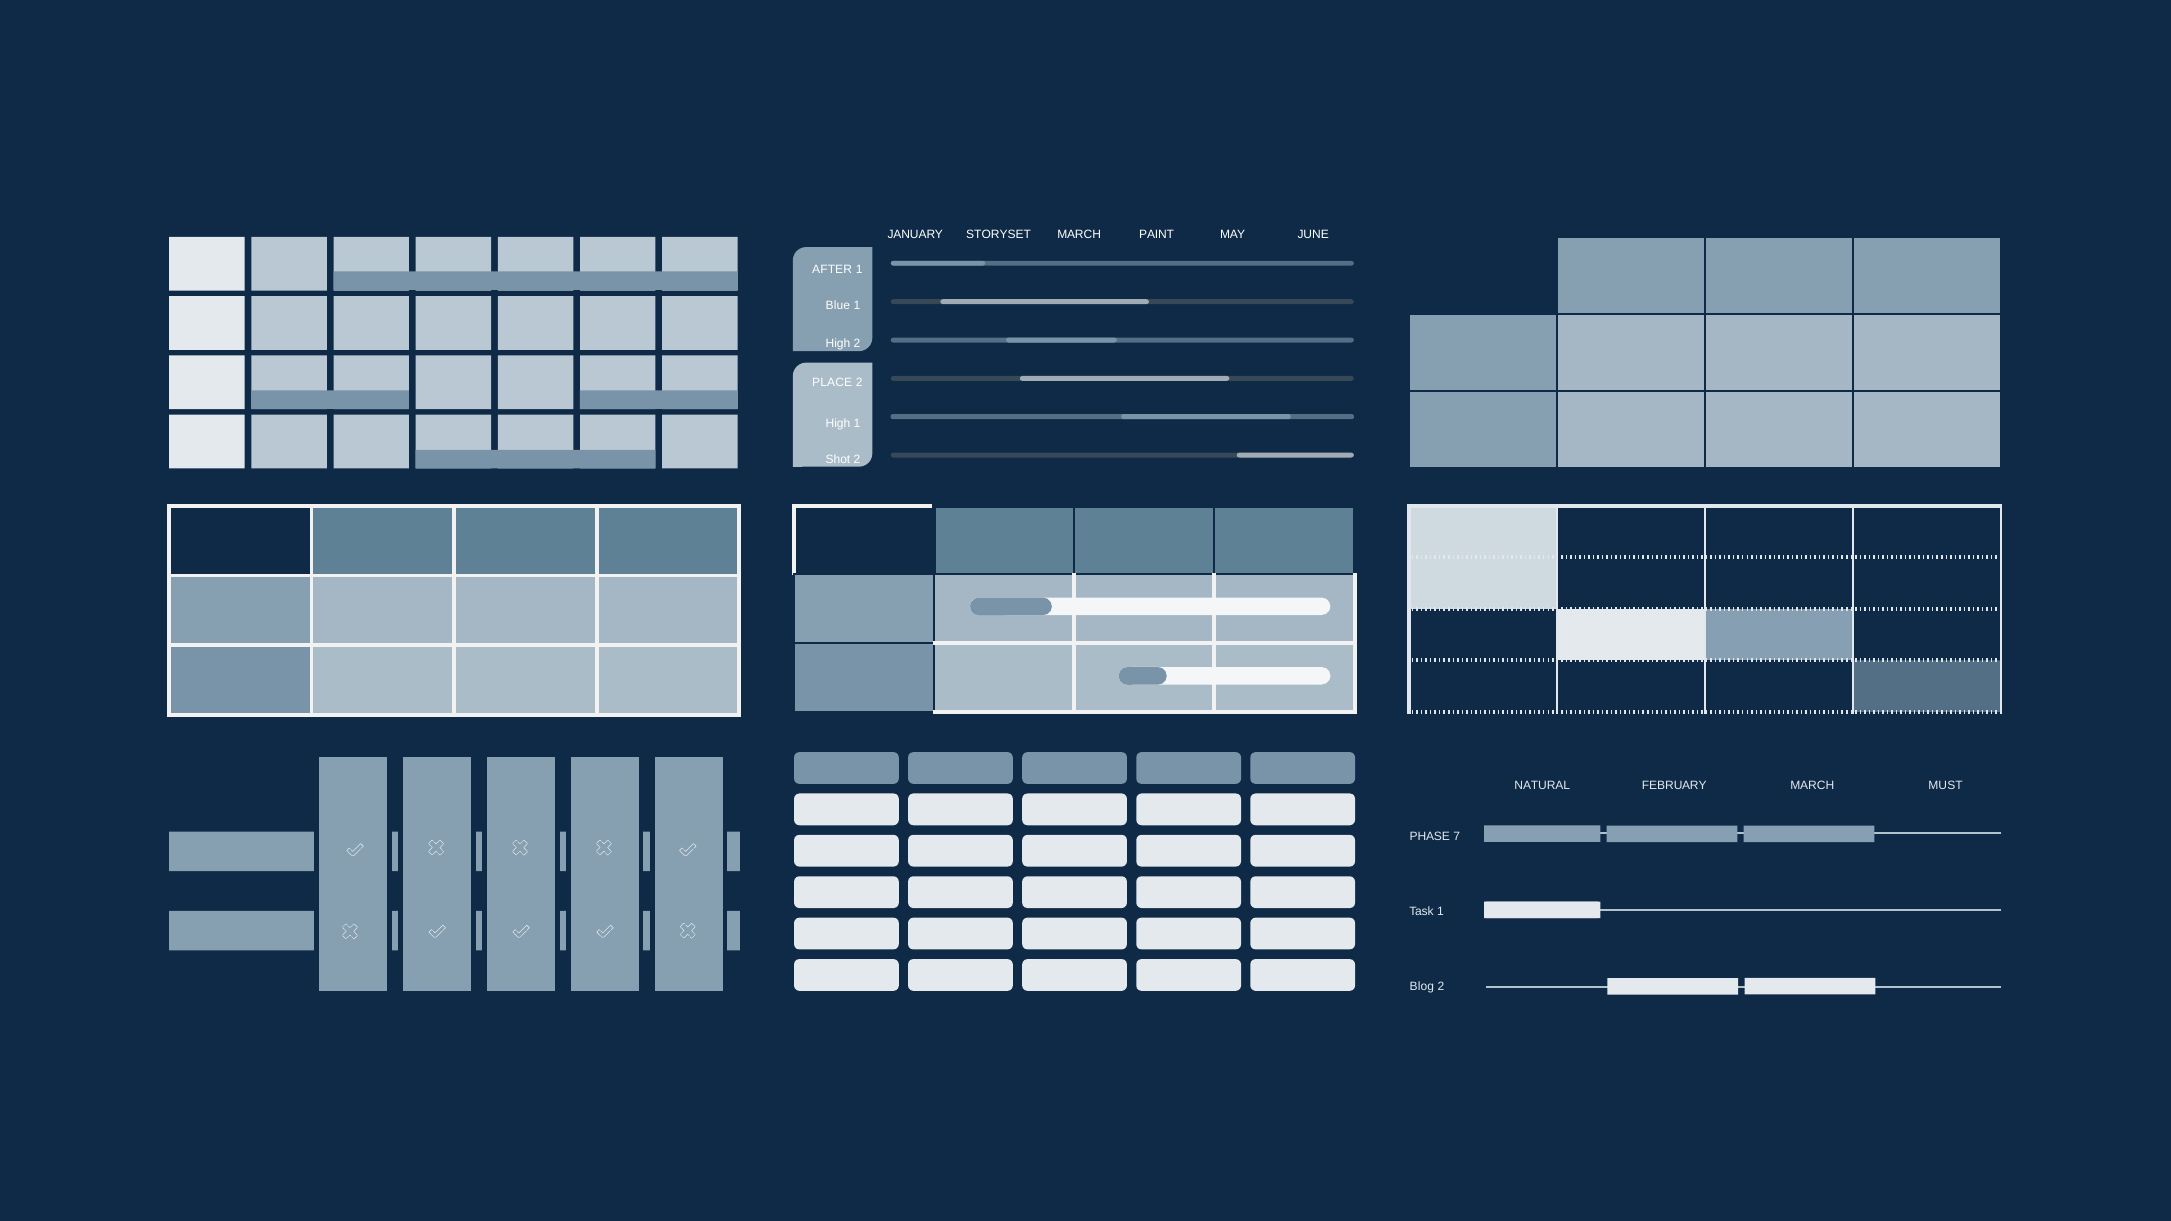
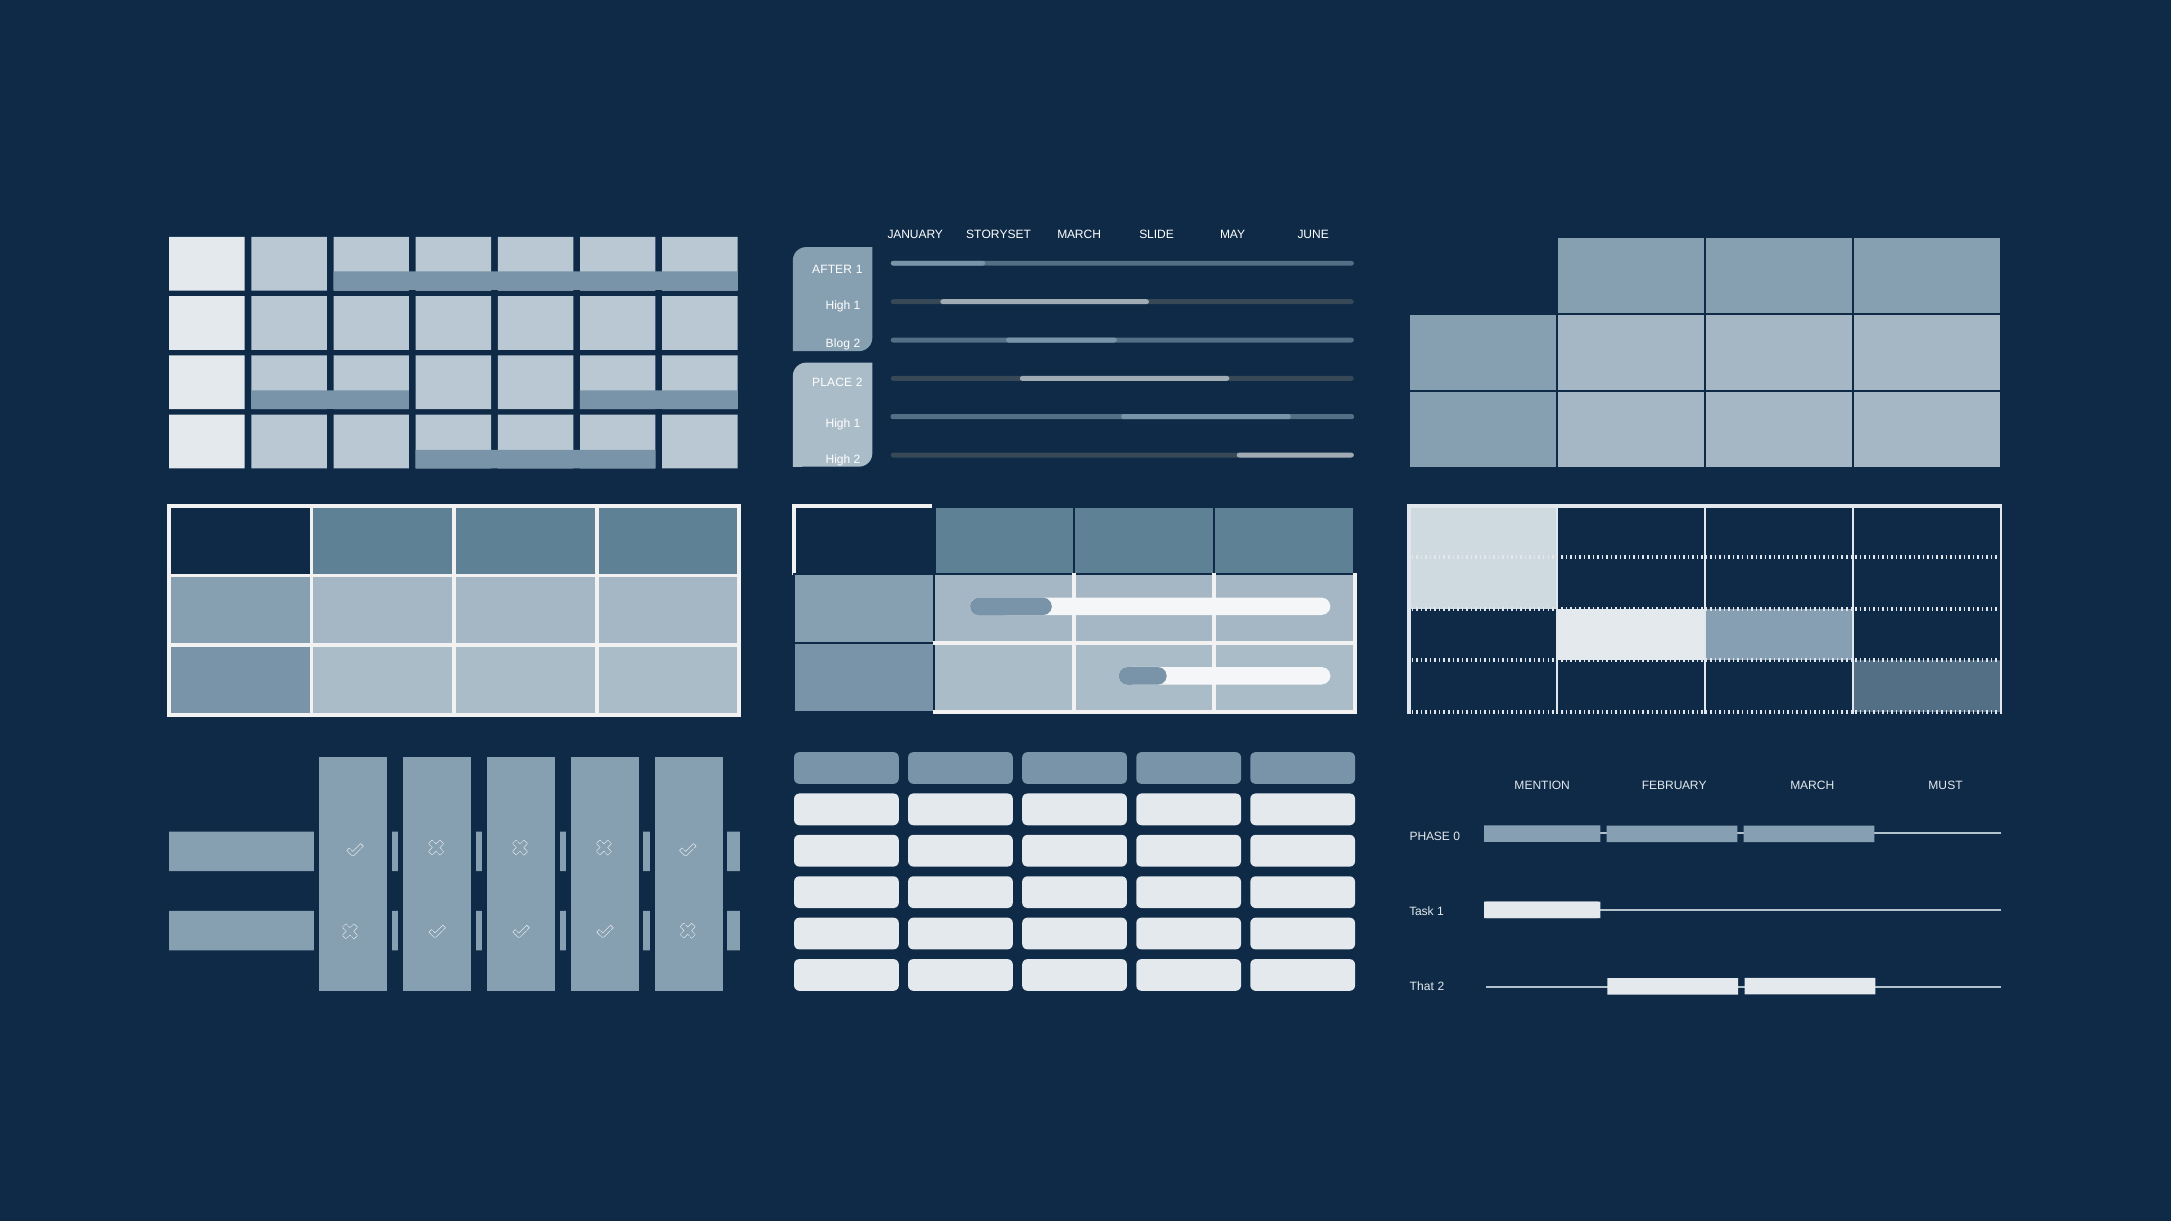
PAINT: PAINT -> SLIDE (1157, 234)
Blue: Blue -> High (838, 306)
High: High -> Blog (838, 344)
Shot: Shot -> High (838, 460)
NATURAL: NATURAL -> MENTION (1542, 786)
7: 7 -> 0 (1457, 836)
Blog: Blog -> That (1422, 987)
